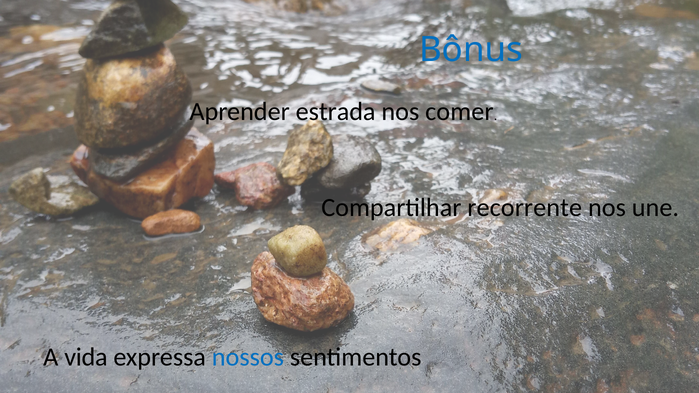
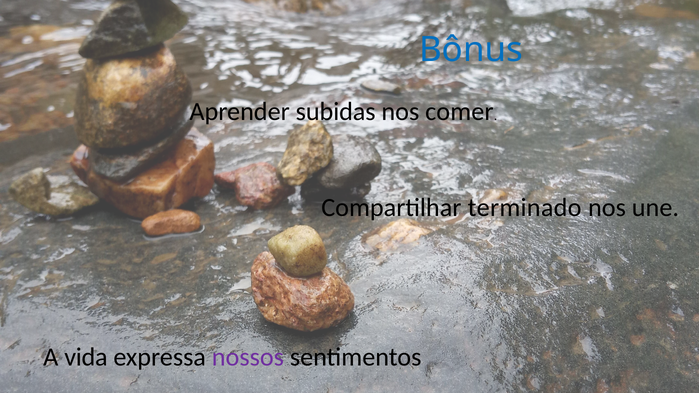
estrada: estrada -> subidas (336, 112)
recorrente: recorrente -> terminado (525, 208)
nossos colour: blue -> purple (248, 357)
